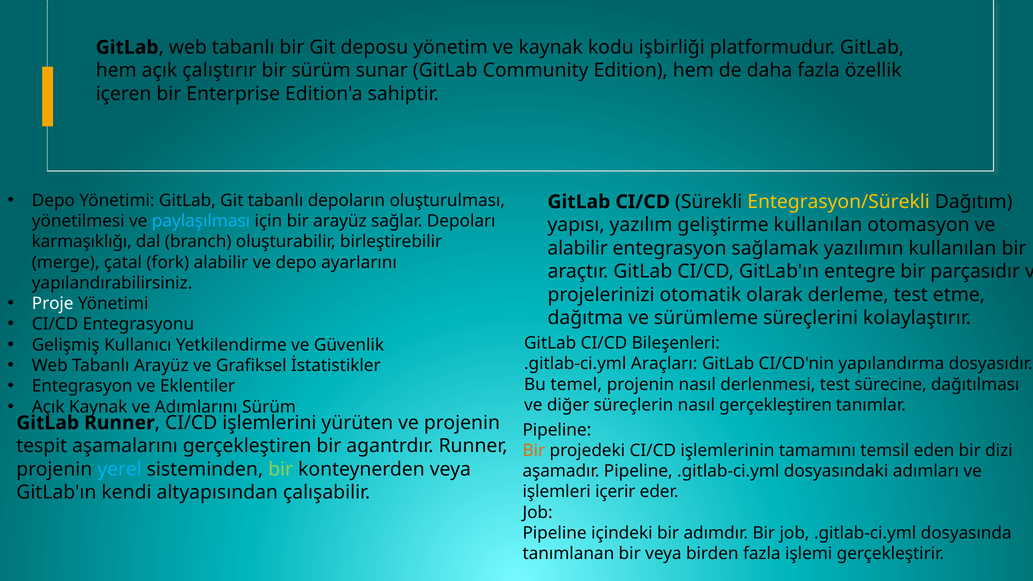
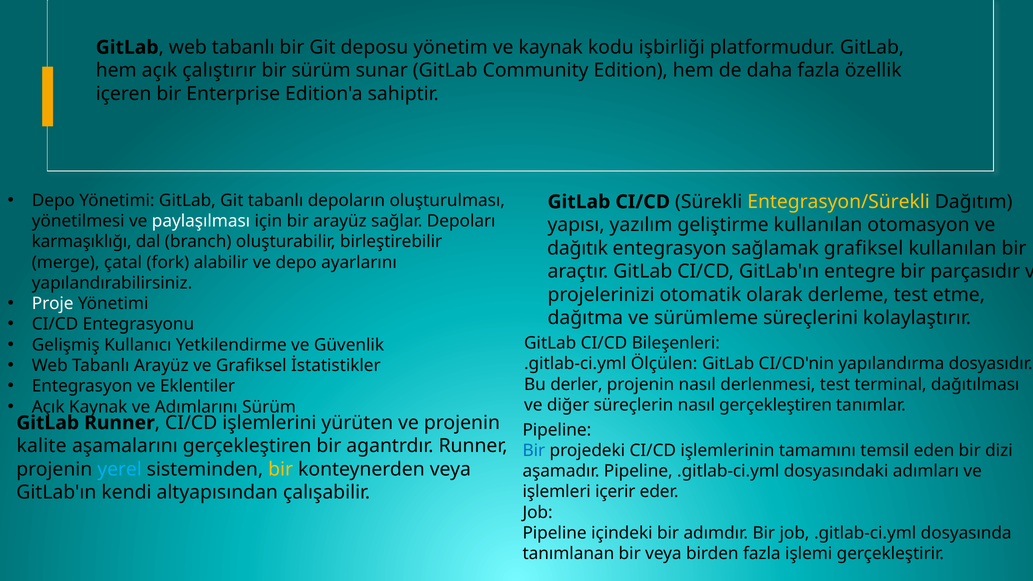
paylaşılması colour: light blue -> white (201, 221)
alabilir: alabilir -> dağıtık (578, 248)
sağlamak yazılımın: yazılımın -> grafiksel (864, 248)
Araçları: Araçları -> Ölçülen (664, 364)
temel: temel -> derler (576, 385)
sürecine: sürecine -> terminal (891, 385)
tespit: tespit -> kalite (42, 446)
Bir colour: orange -> blue (534, 451)
bir colour: light green -> yellow (281, 469)
